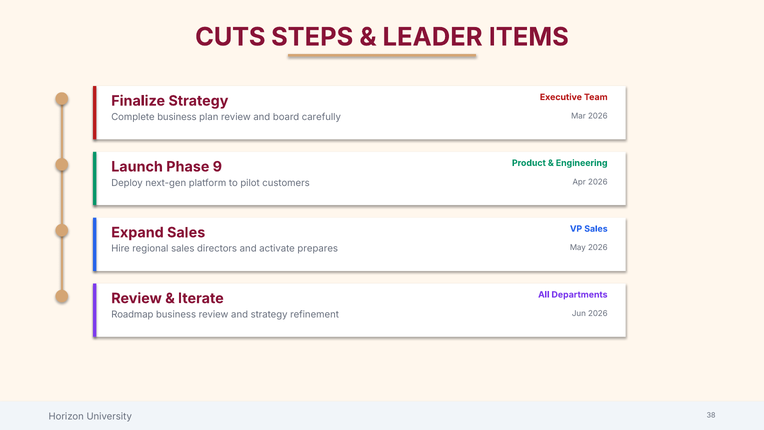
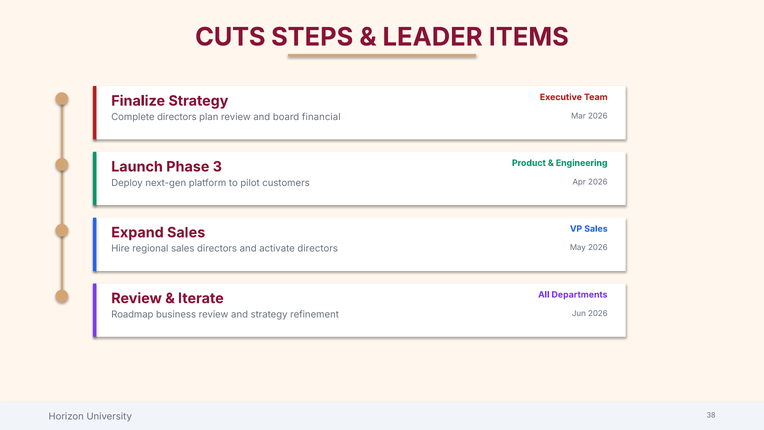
Complete business: business -> directors (177, 117)
carefully: carefully -> financial (321, 117)
9: 9 -> 3 (217, 167)
activate prepares: prepares -> directors (318, 249)
